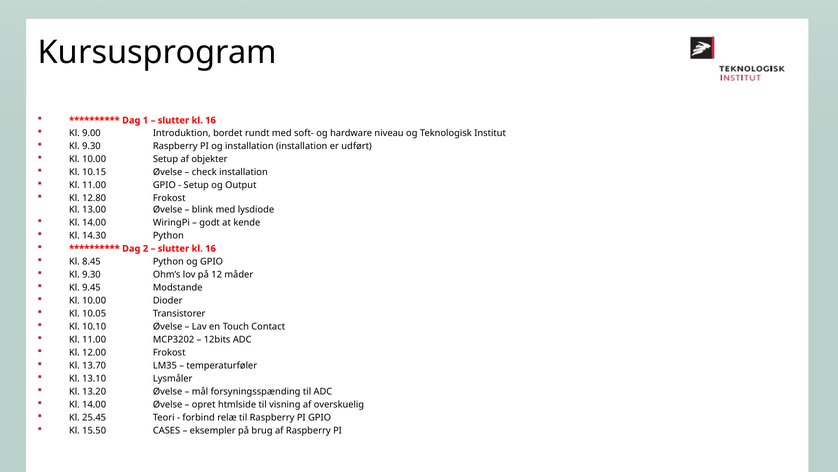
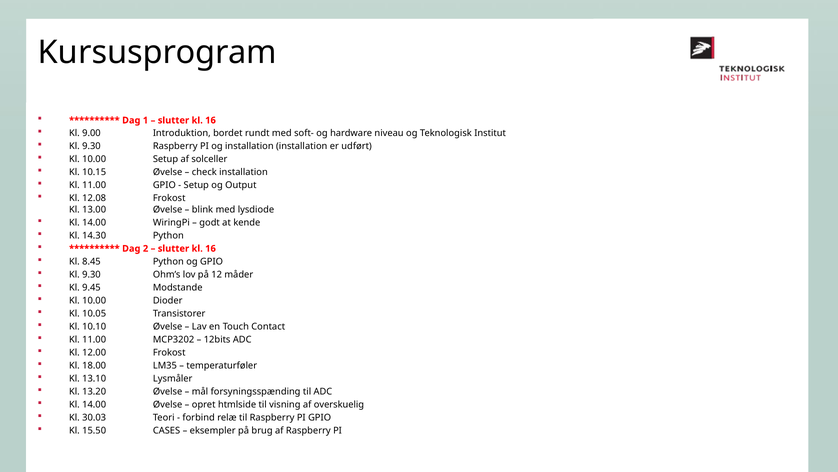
objekter: objekter -> solceller (209, 159)
12.80: 12.80 -> 12.08 (94, 198)
13.70: 13.70 -> 18.00 (94, 365)
25.45: 25.45 -> 30.03 (94, 417)
